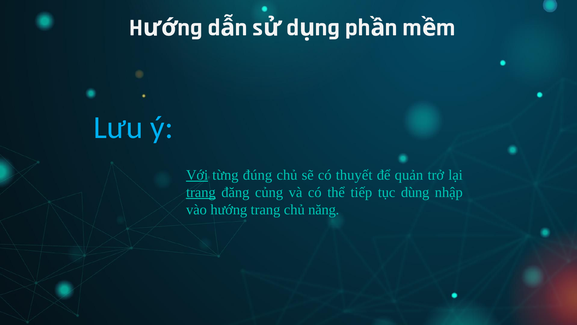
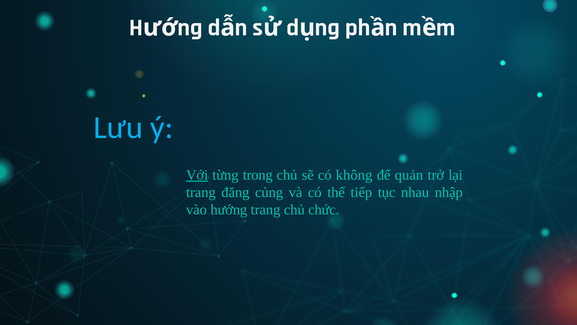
đúng: đúng -> trong (258, 175)
thuyết: thuyết -> không (354, 175)
trang underline: present -> none (201, 192)
dùng: dùng -> nhau (415, 192)
năng: năng -> chức (324, 209)
